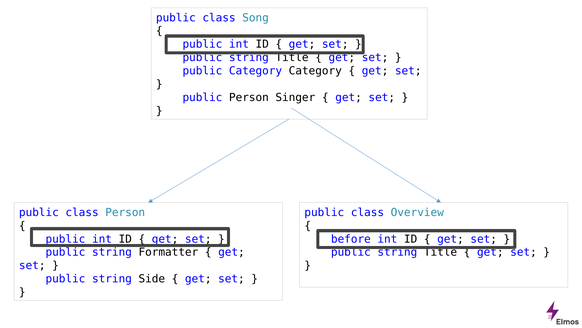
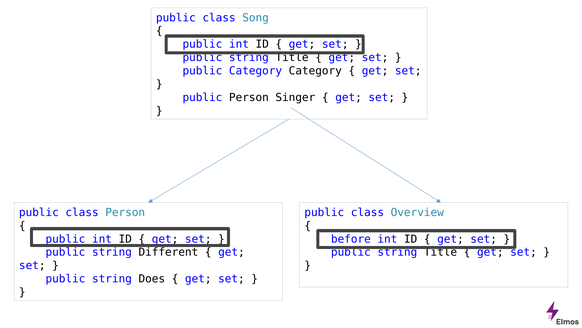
Formatter: Formatter -> Different (168, 252)
Side: Side -> Does (152, 279)
